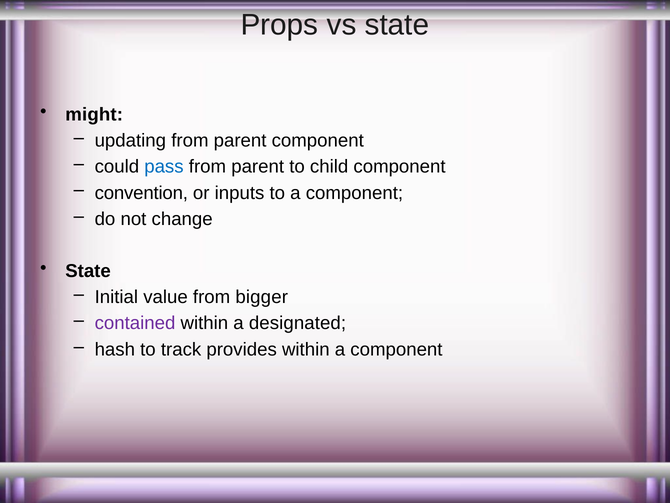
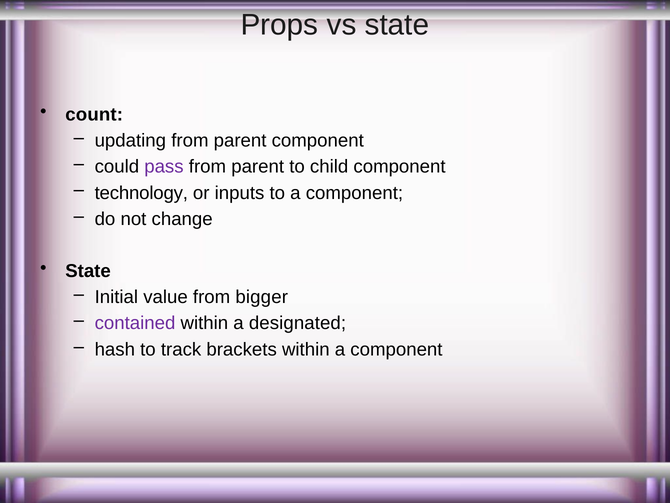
might: might -> count (94, 114)
pass colour: blue -> purple (164, 167)
convention: convention -> technology (141, 193)
provides: provides -> brackets (242, 349)
